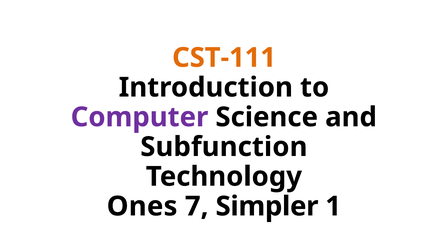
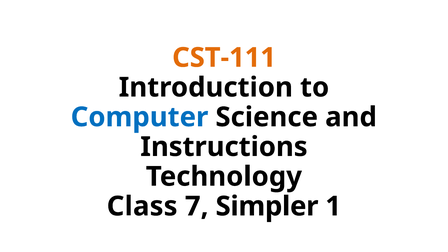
Computer colour: purple -> blue (140, 117)
Subfunction: Subfunction -> Instructions (224, 147)
Ones: Ones -> Class (142, 206)
